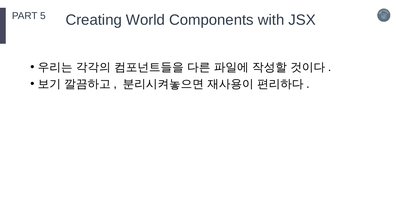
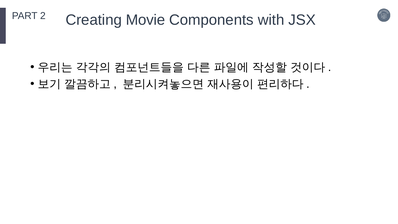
5: 5 -> 2 (43, 16)
World: World -> Movie (146, 20)
